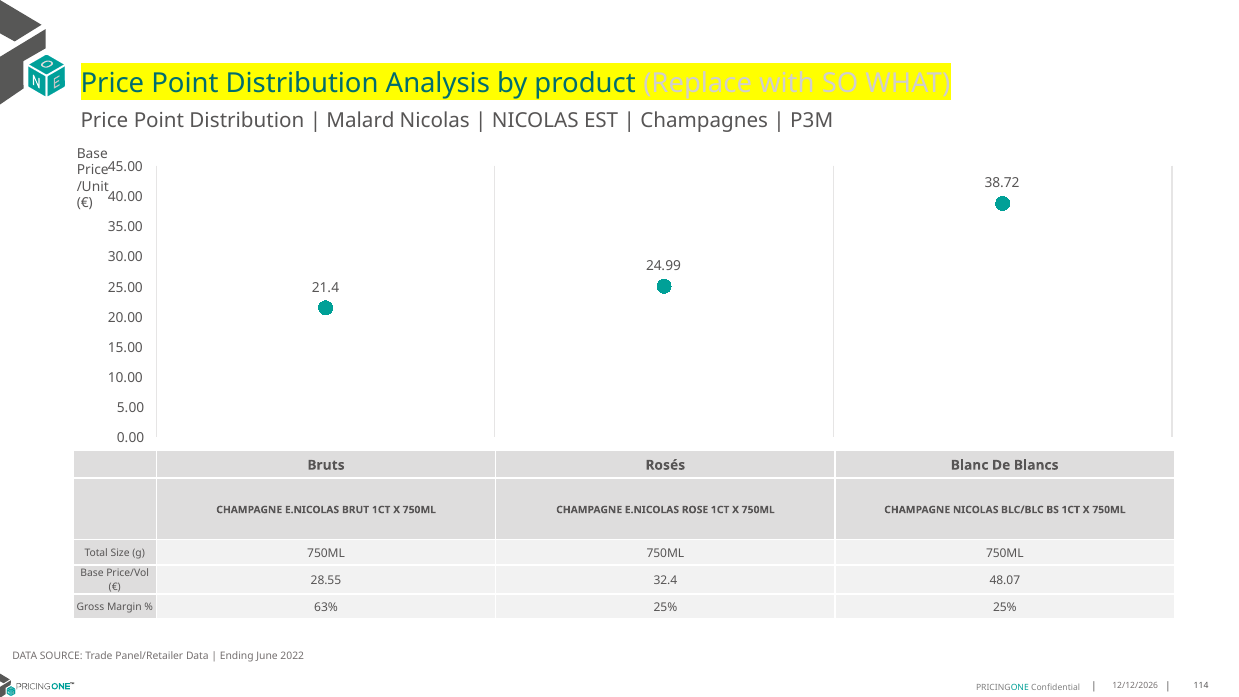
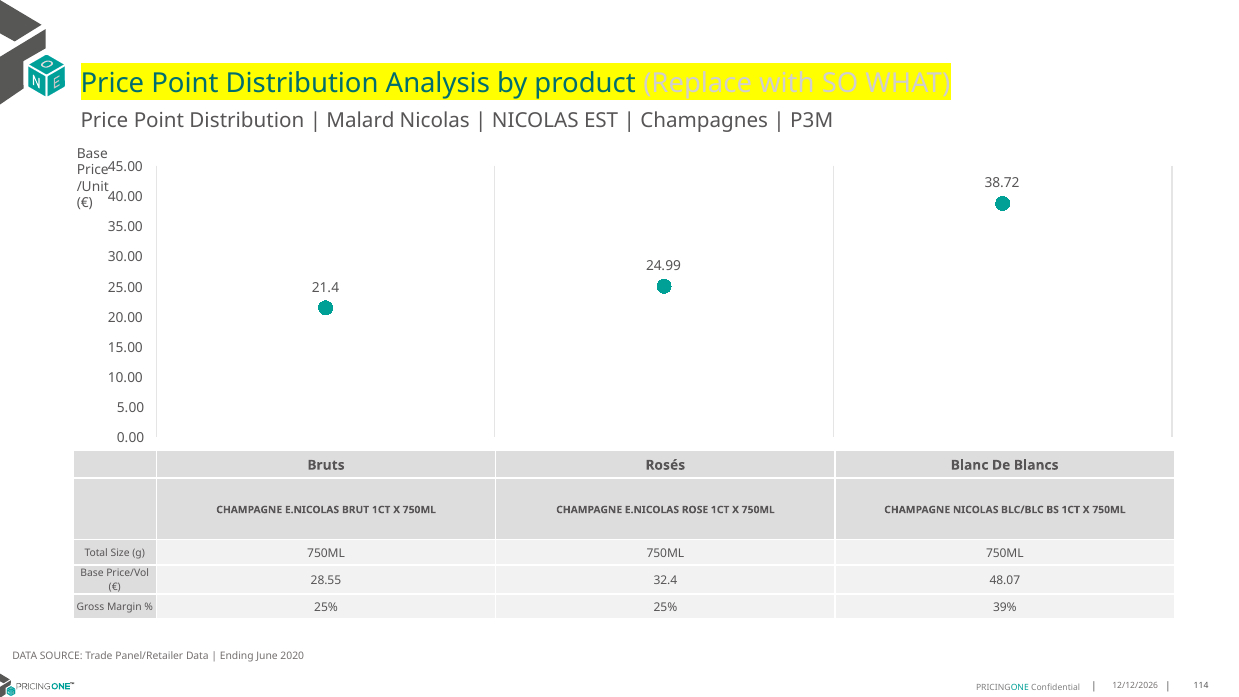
63%: 63% -> 25% (326, 607)
25% 25%: 25% -> 39% (1005, 607)
2022: 2022 -> 2020 (292, 656)
